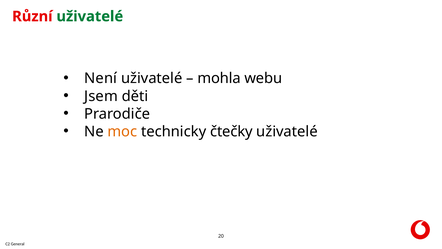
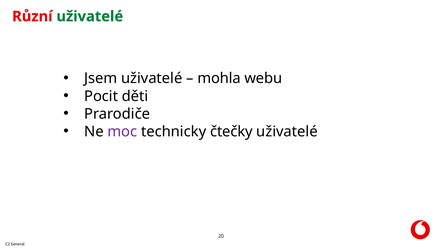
Není: Není -> Jsem (101, 78)
Jsem: Jsem -> Pocit (101, 96)
moc colour: orange -> purple (122, 131)
